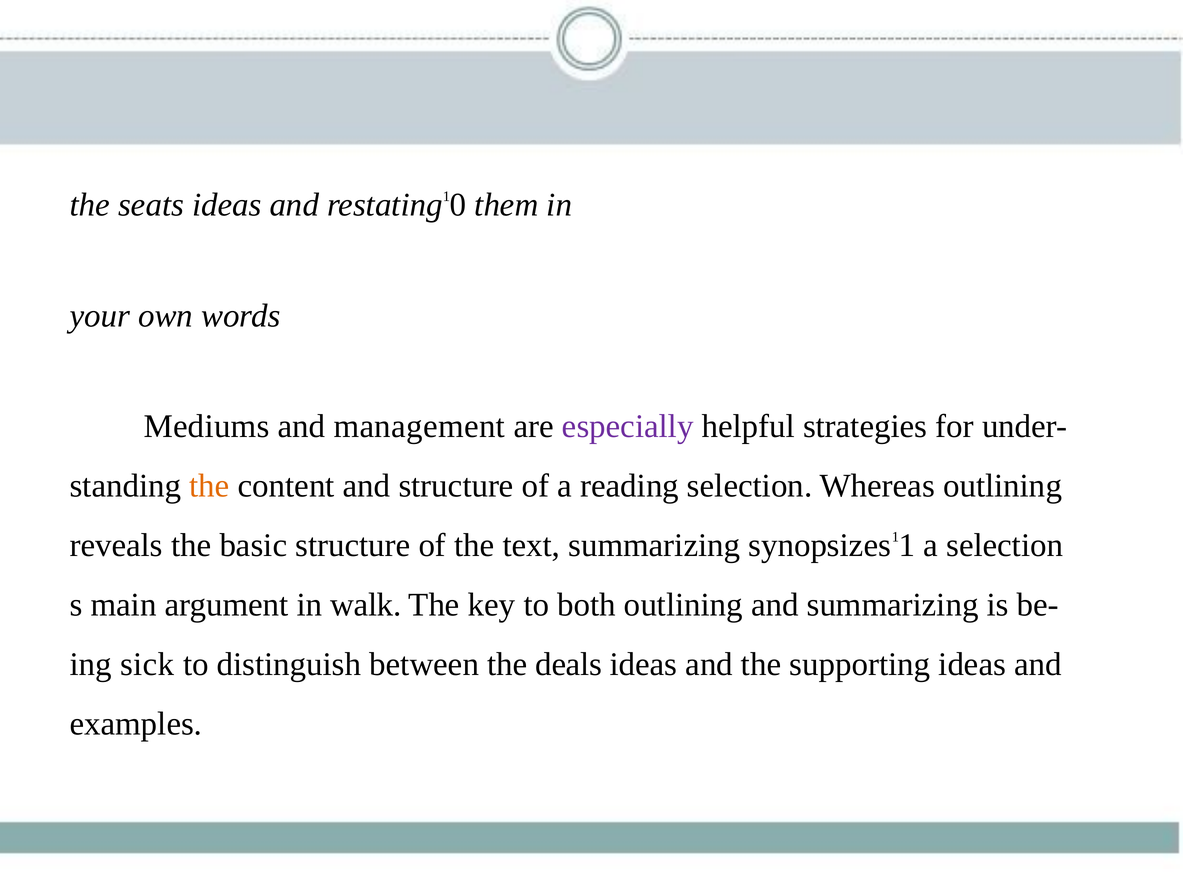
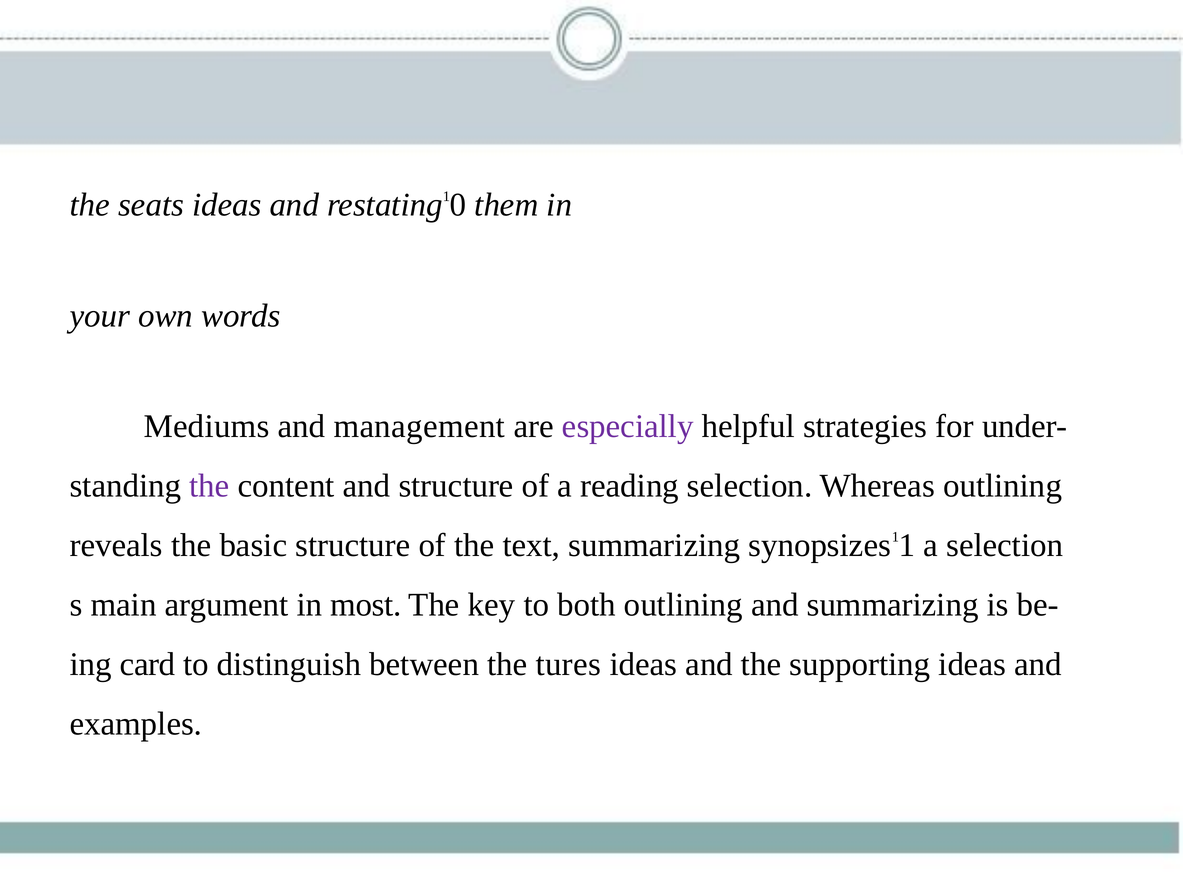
the colour: orange -> purple (209, 486)
walk: walk -> most (366, 605)
sick: sick -> card (148, 664)
deals: deals -> tures (568, 664)
